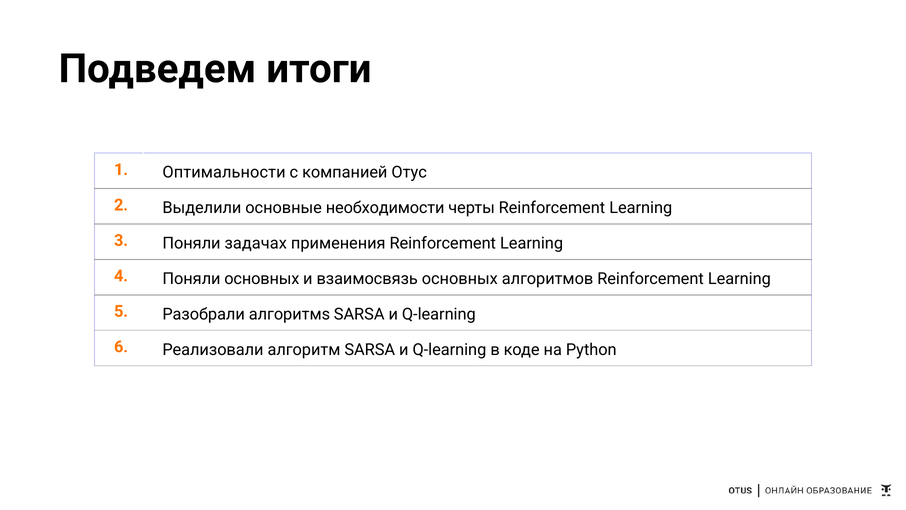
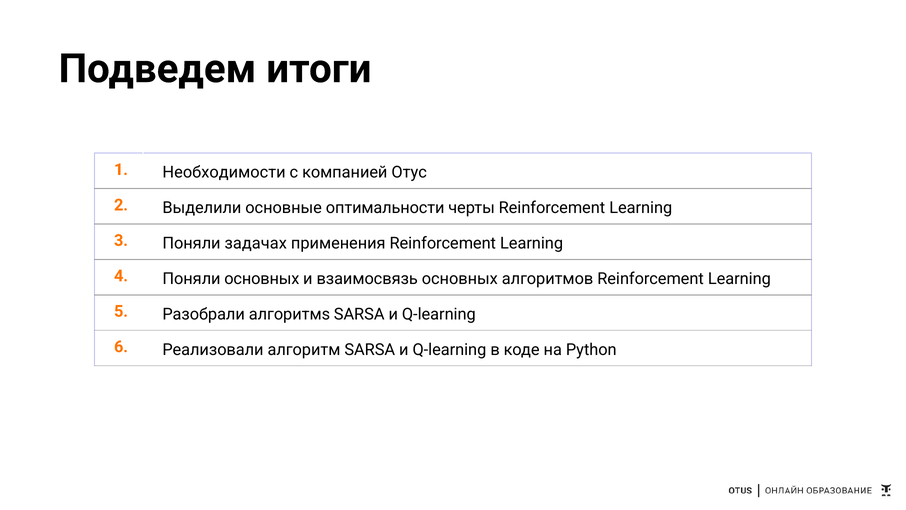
Оптимальности: Оптимальности -> Необходимости (224, 172)
необходимости: необходимости -> оптимальности (385, 208)
